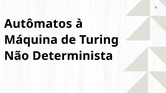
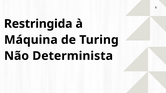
Autômatos: Autômatos -> Restringida (38, 24)
